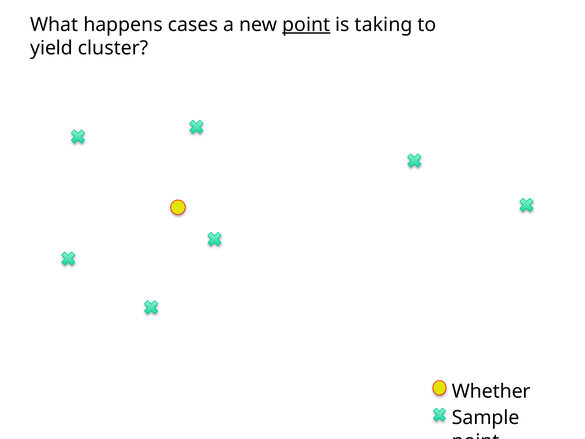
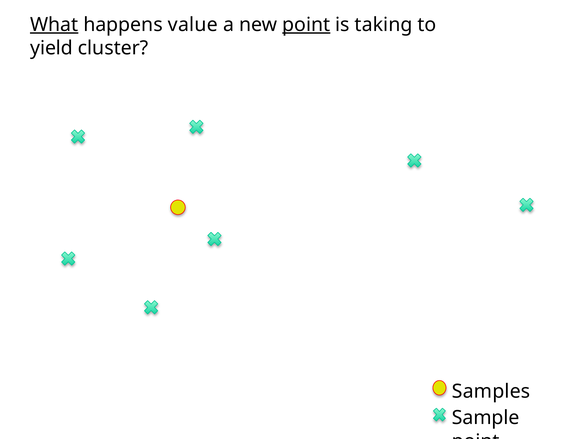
What underline: none -> present (54, 25)
cases: cases -> value (193, 25)
Whether: Whether -> Samples (491, 391)
